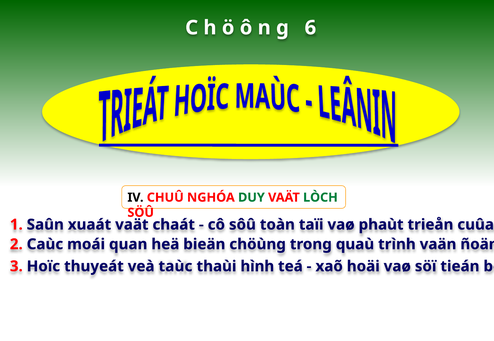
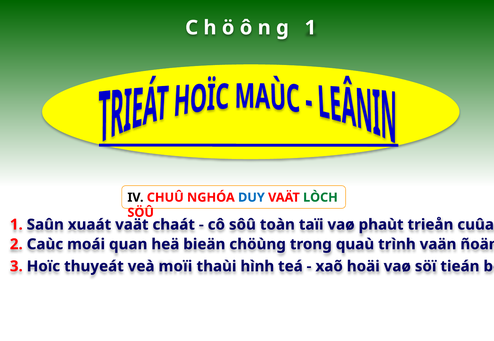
g 6: 6 -> 1 (310, 28)
DUY colour: green -> blue (251, 198)
taùc: taùc -> moïi (175, 267)
